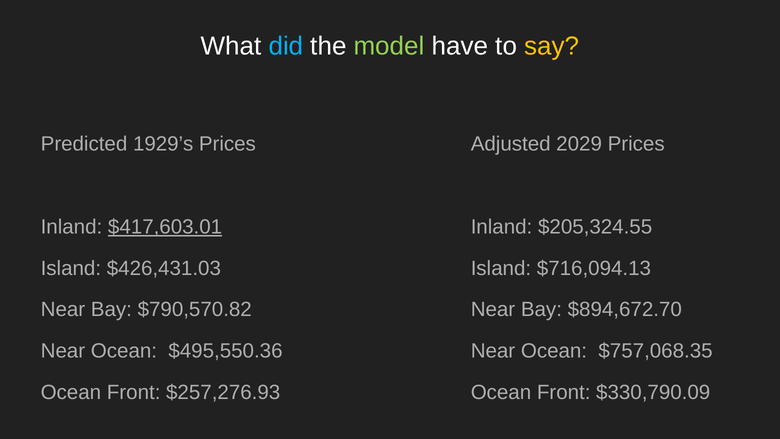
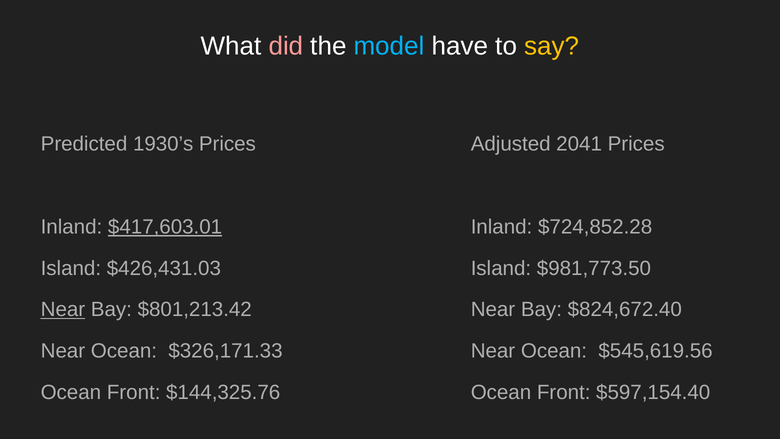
did colour: light blue -> pink (286, 46)
model colour: light green -> light blue (389, 46)
1929’s: 1929’s -> 1930’s (163, 144)
2029: 2029 -> 2041 (579, 144)
$205,324.55: $205,324.55 -> $724,852.28 (595, 227)
$716,094.13: $716,094.13 -> $981,773.50 (594, 268)
Near underline: none -> present (63, 309)
$790,570.82: $790,570.82 -> $801,213.42 (195, 309)
$894,672.70: $894,672.70 -> $824,672.40 (625, 309)
$495,550.36: $495,550.36 -> $326,171.33 (225, 351)
$757,068.35: $757,068.35 -> $545,619.56 (656, 351)
$257,276.93: $257,276.93 -> $144,325.76 (223, 392)
$330,790.09: $330,790.09 -> $597,154.40 (653, 392)
